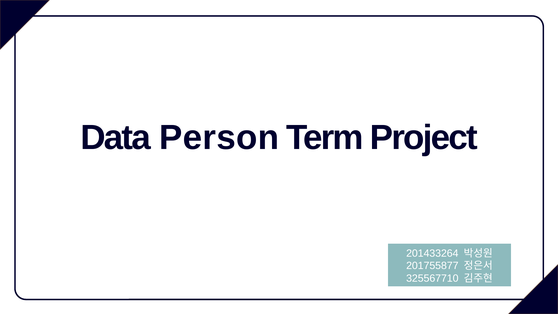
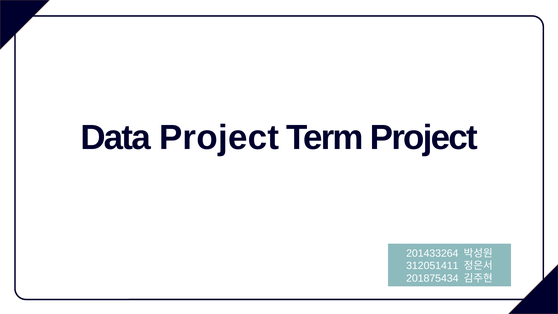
Data Person: Person -> Project (219, 137)
201755877: 201755877 -> 312051411 (432, 266)
325567710: 325567710 -> 201875434 (432, 278)
